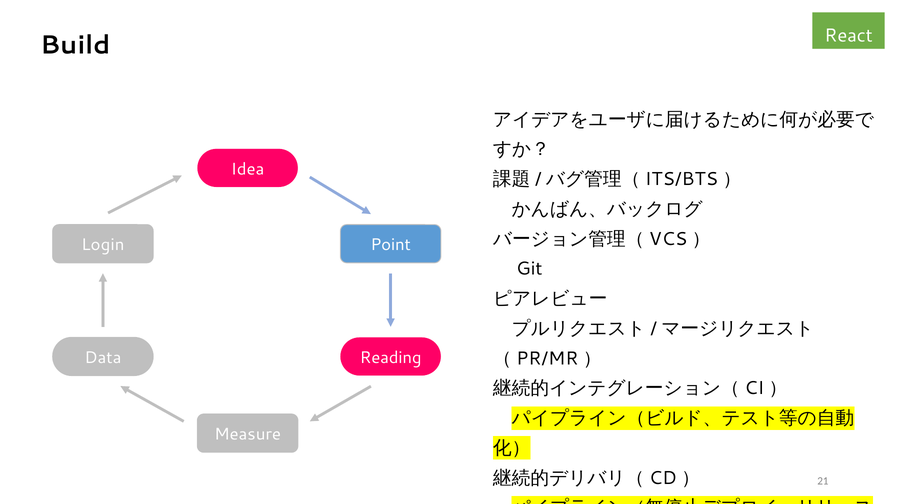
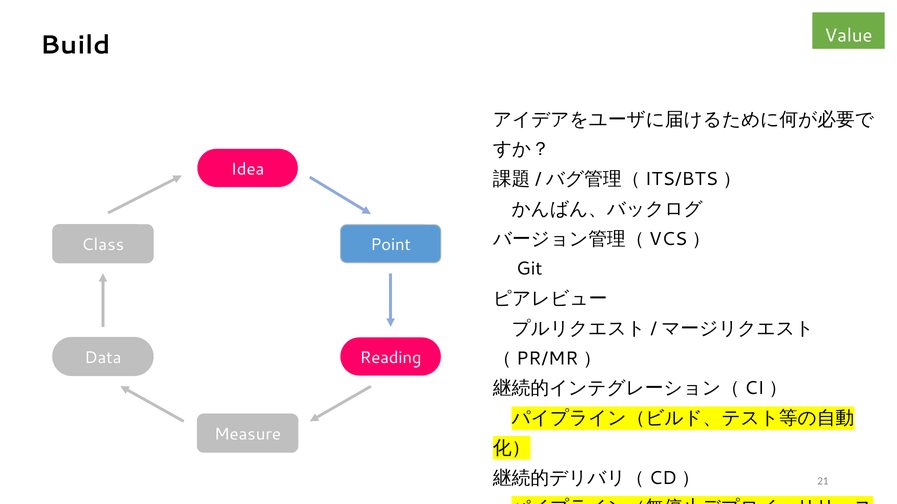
React: React -> Value (848, 36)
Login: Login -> Class (103, 245)
